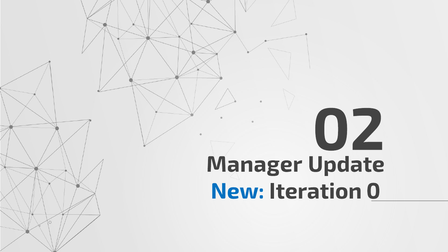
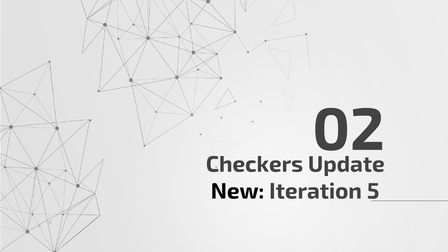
Manager: Manager -> Checkers (254, 164)
New colour: blue -> black (238, 191)
0: 0 -> 5 (373, 191)
